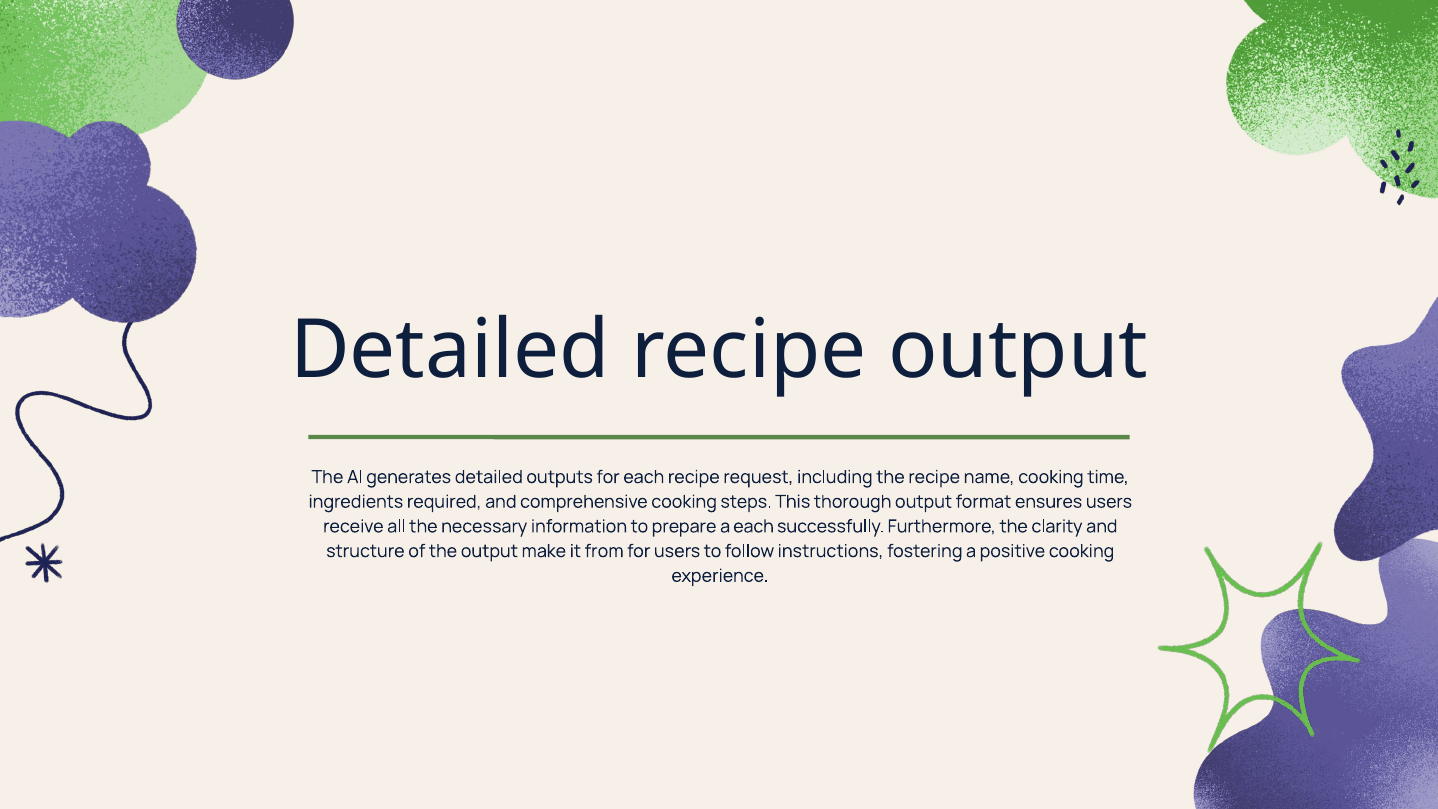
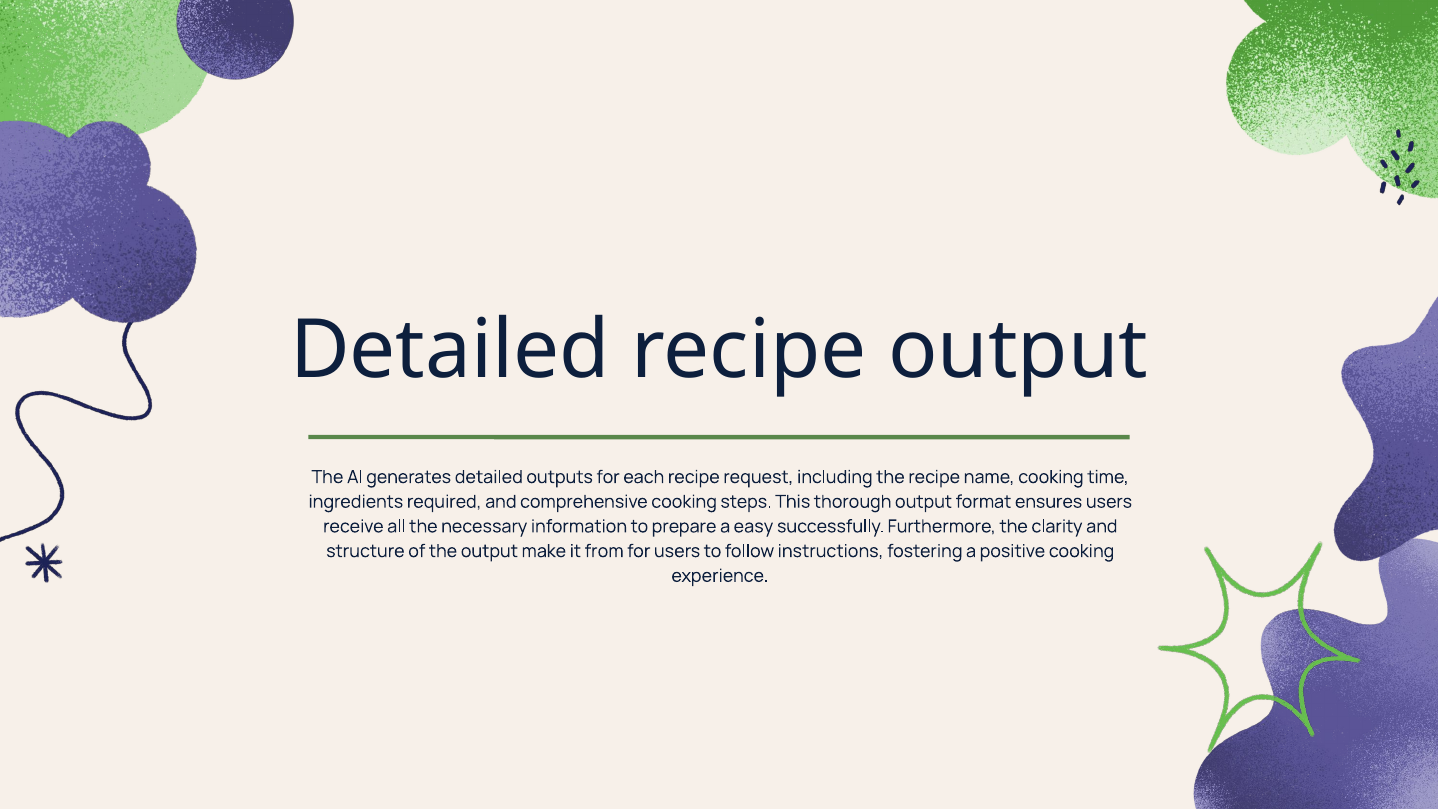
a each: each -> easy (753, 526)
